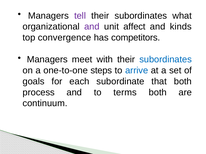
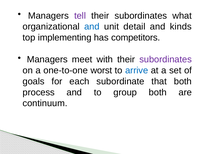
and colour: purple -> blue (92, 27)
affect: affect -> detail (134, 27)
convergence: convergence -> implementing (65, 38)
subordinates colour: blue -> purple (166, 60)
steps: steps -> worst (101, 71)
terms: terms -> group (125, 93)
